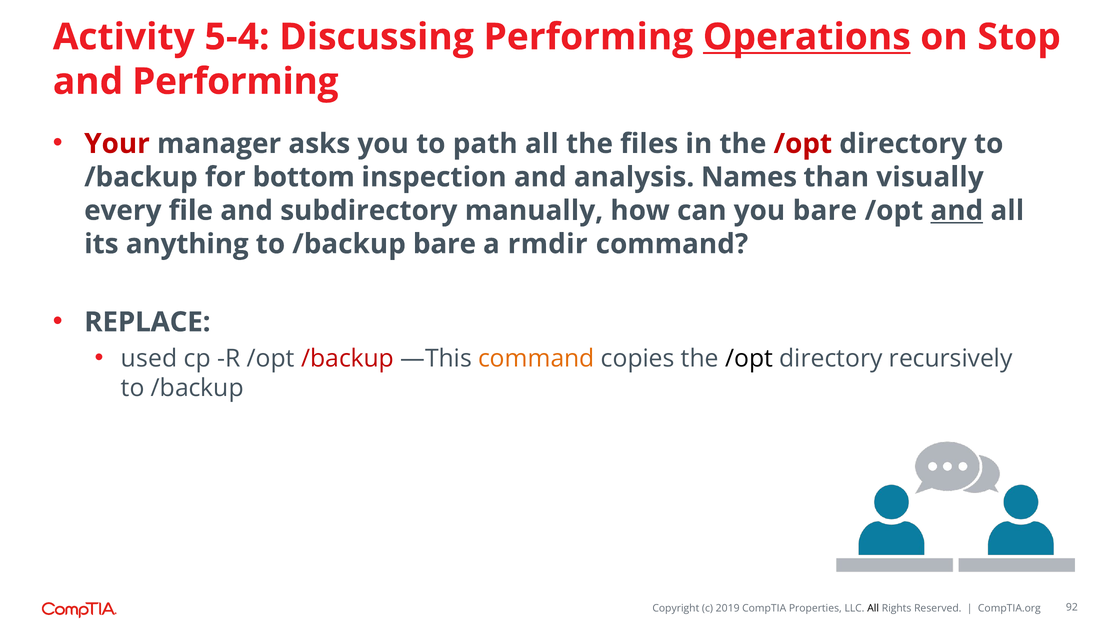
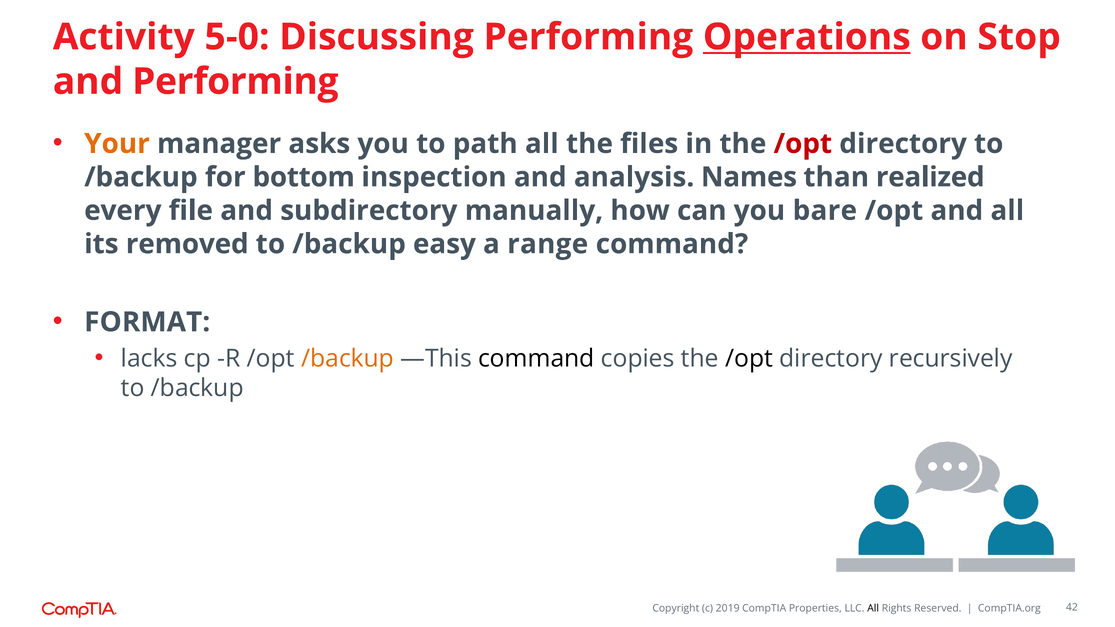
5-4: 5-4 -> 5-0 (237, 37)
Your colour: red -> orange (117, 144)
visually: visually -> realized (930, 177)
and underline: present -> none (957, 211)
anything: anything -> removed (187, 244)
/backup bare: bare -> easy (444, 244)
rmdir: rmdir -> range (548, 244)
REPLACE: REPLACE -> FORMAT (147, 322)
used: used -> lacks (149, 359)
/backup colour: red -> orange (348, 359)
command colour: orange -> black (536, 359)
92: 92 -> 42 (1072, 608)
